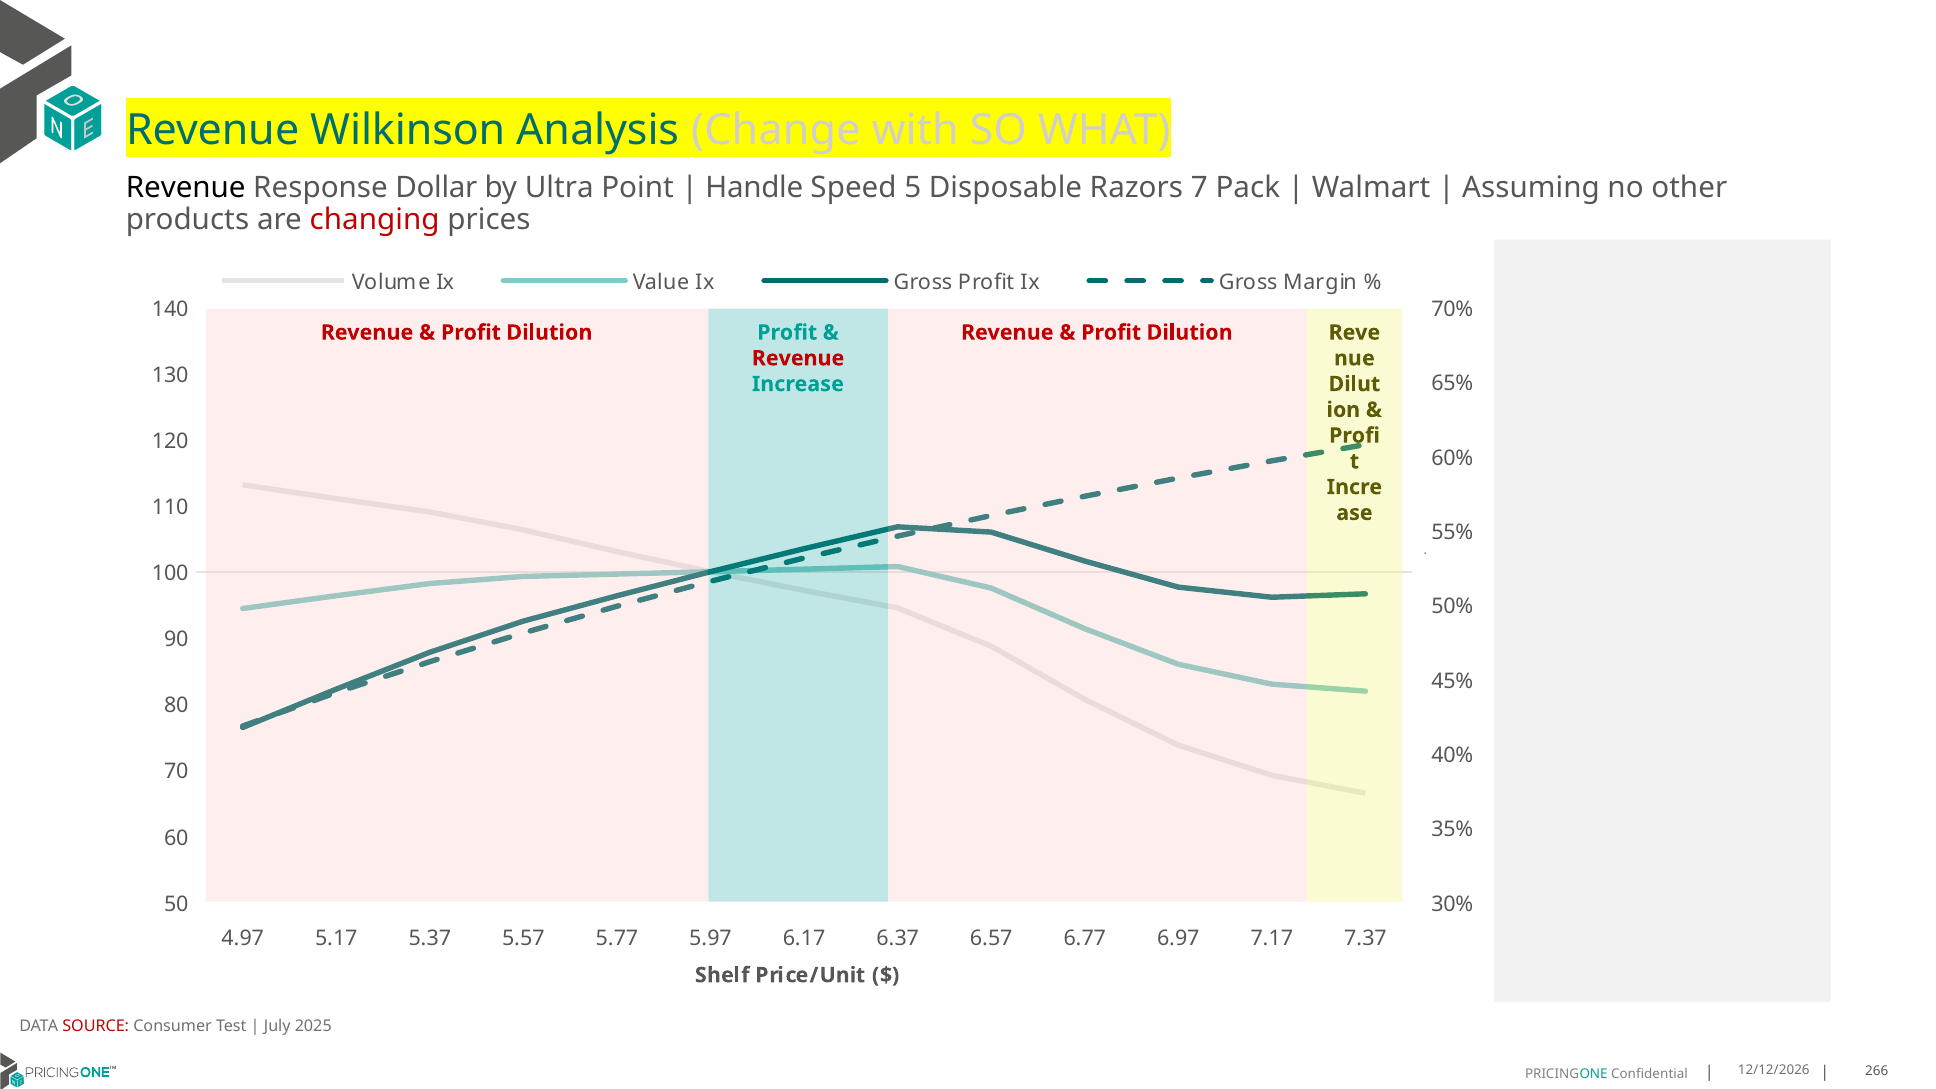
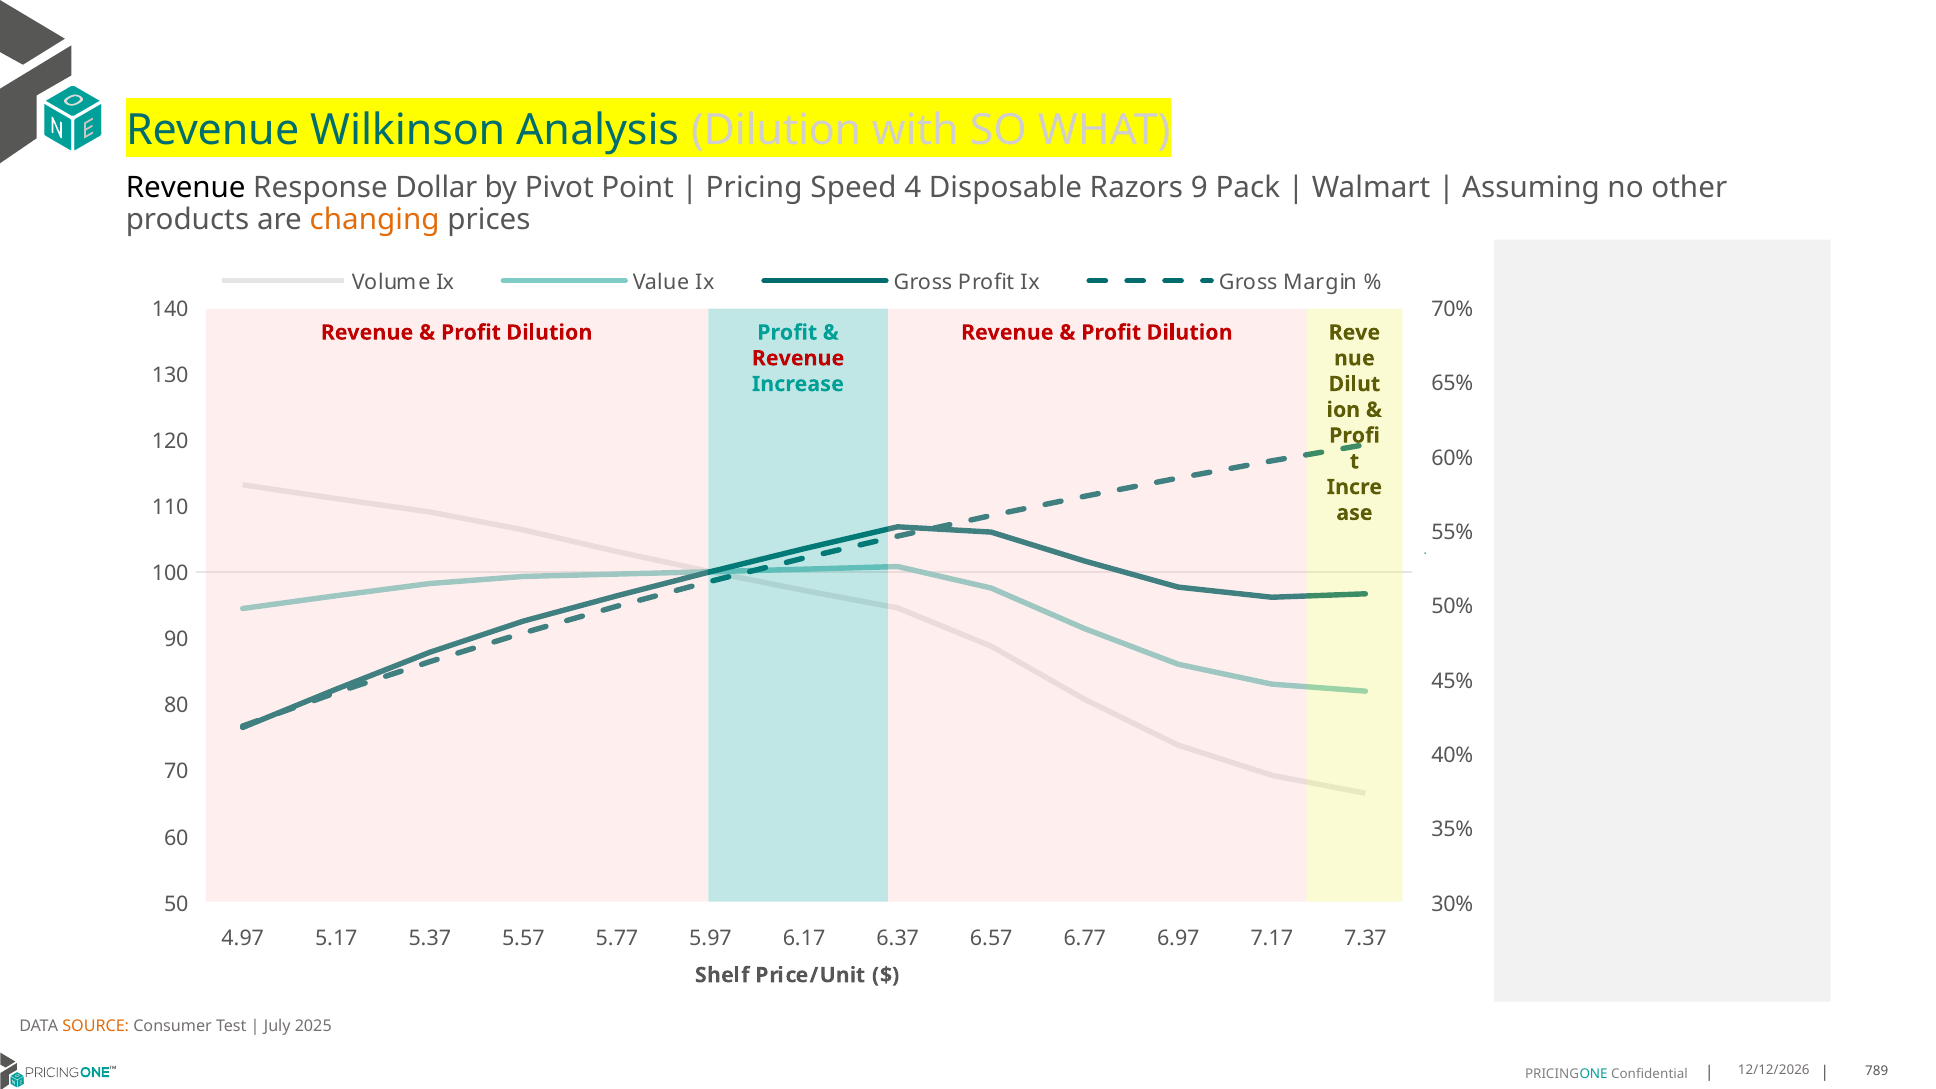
Analysis Change: Change -> Dilution (776, 130)
Ultra: Ultra -> Pivot (559, 187)
Handle: Handle -> Pricing (754, 187)
5: 5 -> 4 (913, 187)
7: 7 -> 9 (1199, 187)
changing colour: red -> orange (375, 219)
SOURCE colour: red -> orange (96, 1026)
266: 266 -> 789 (1877, 1071)
